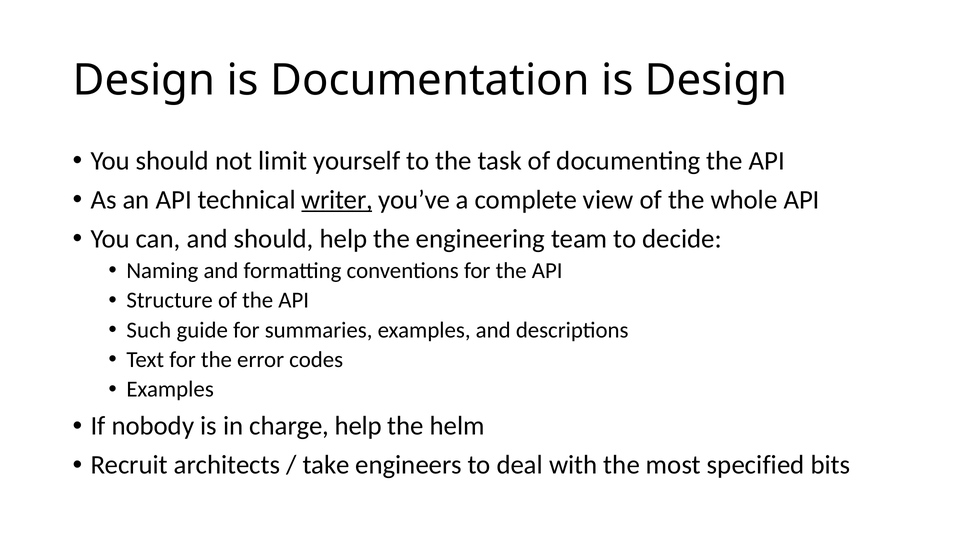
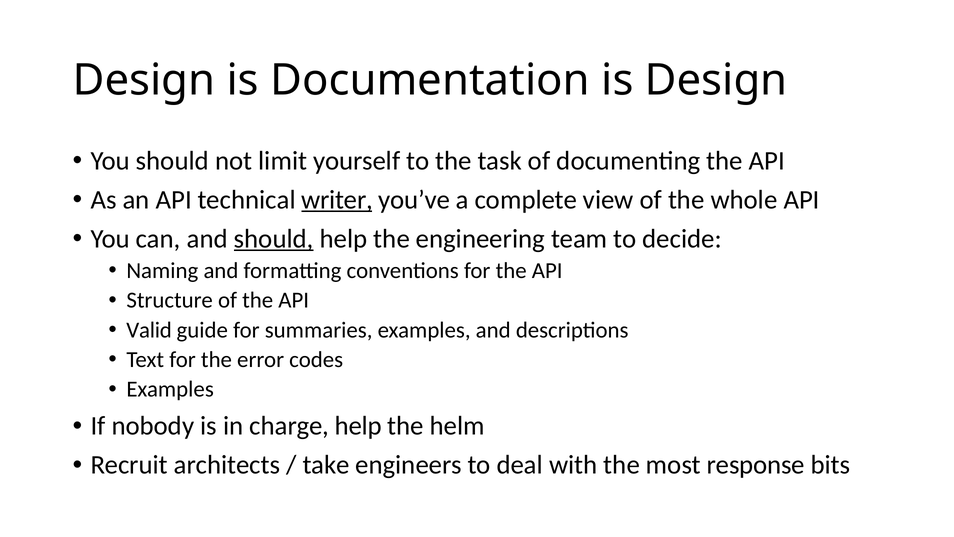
should underline: none -> present (274, 239)
Such: Such -> Valid (149, 330)
specified: specified -> response (756, 465)
